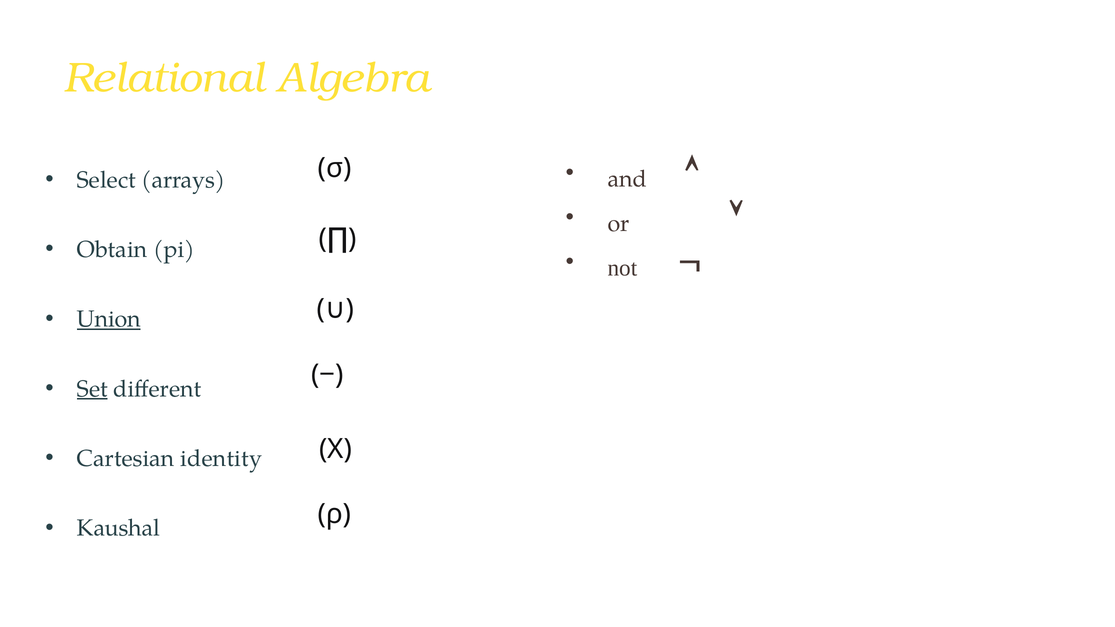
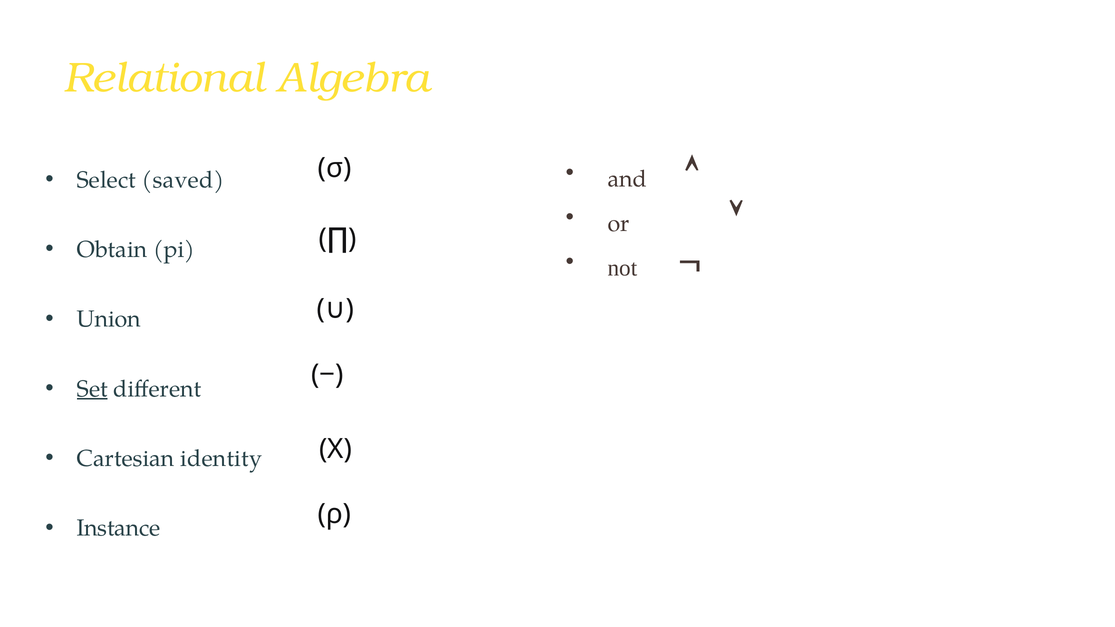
arrays: arrays -> saved (183, 180)
Union underline: present -> none (109, 319)
Kaushal: Kaushal -> Instance (118, 528)
